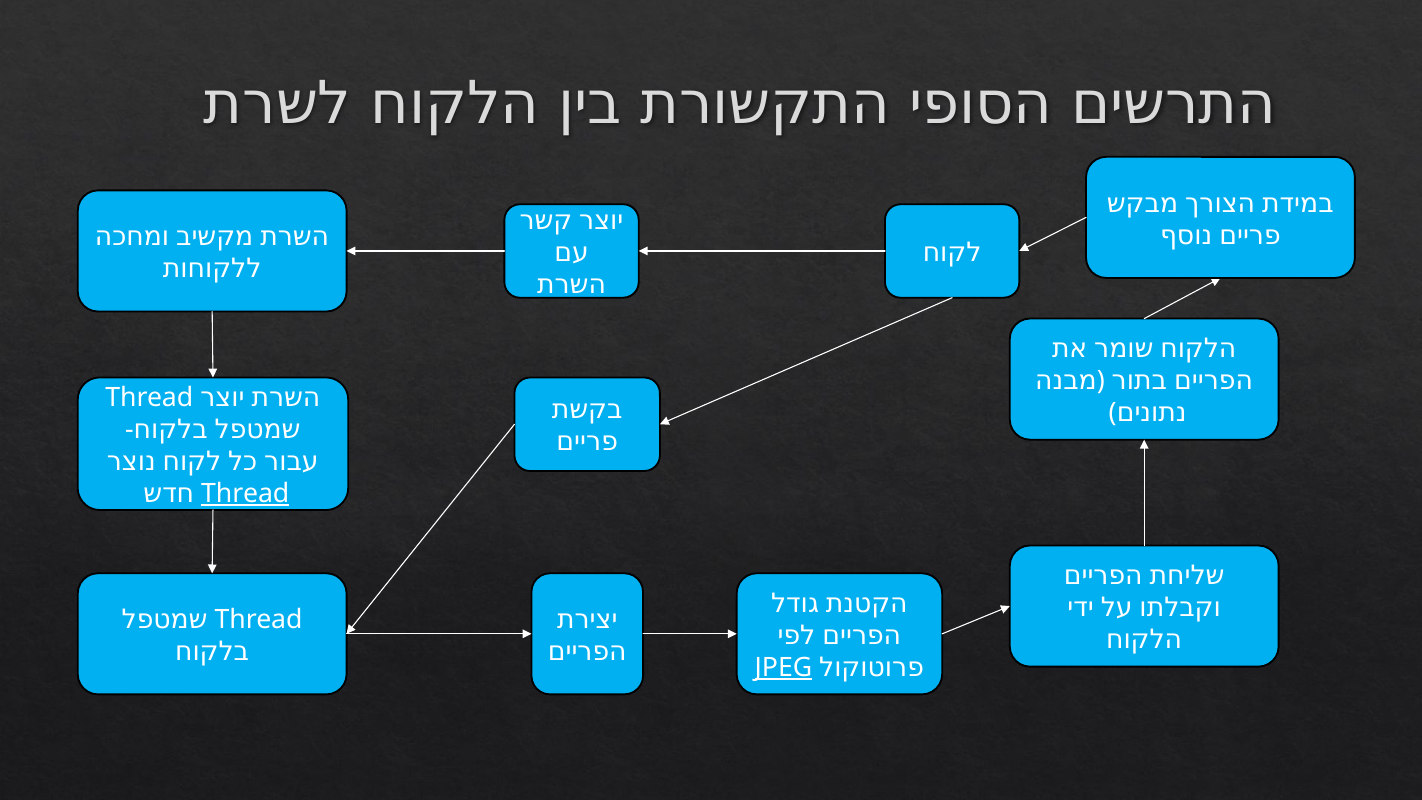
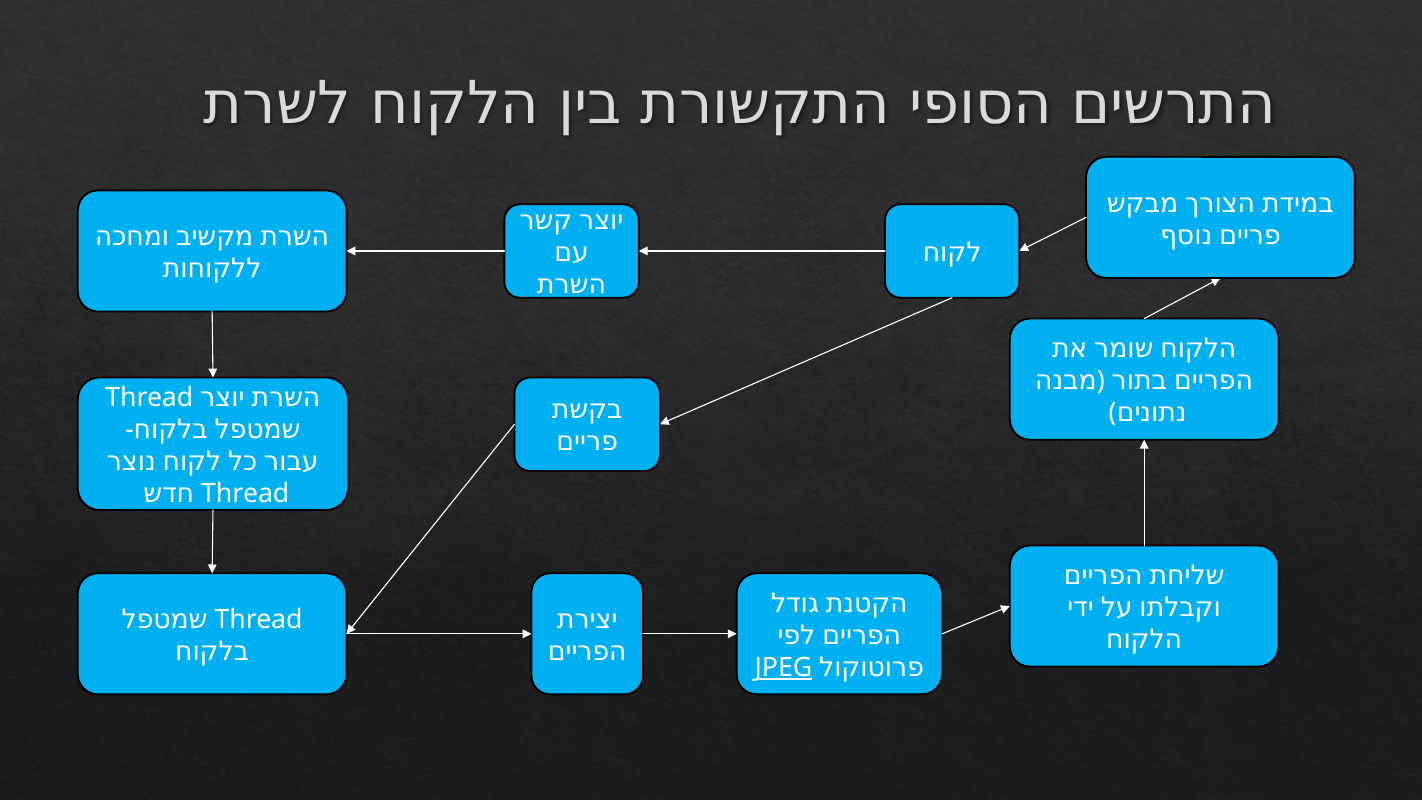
Thread underline: present -> none (245, 494)
